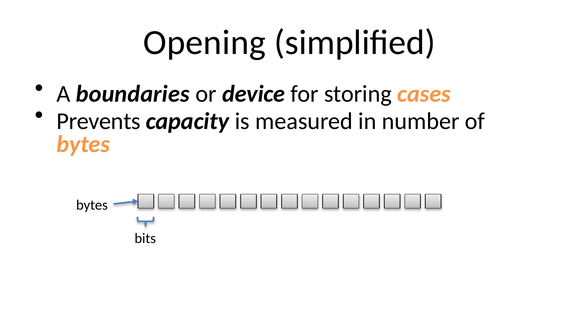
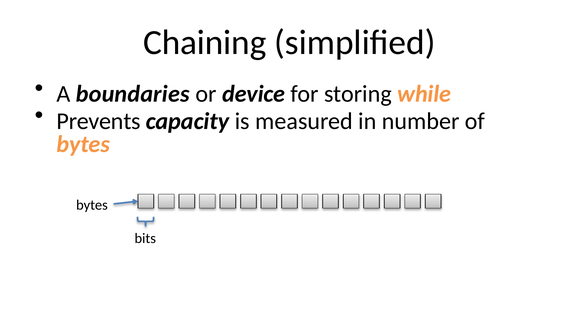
Opening: Opening -> Chaining (205, 43)
cases: cases -> while (424, 94)
